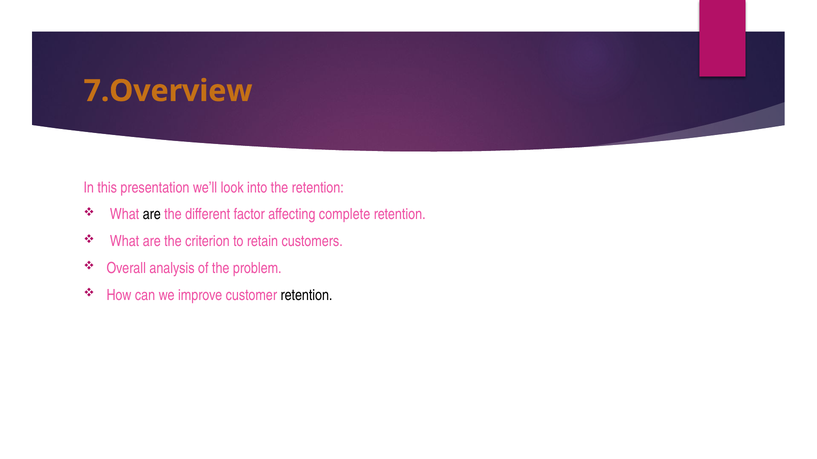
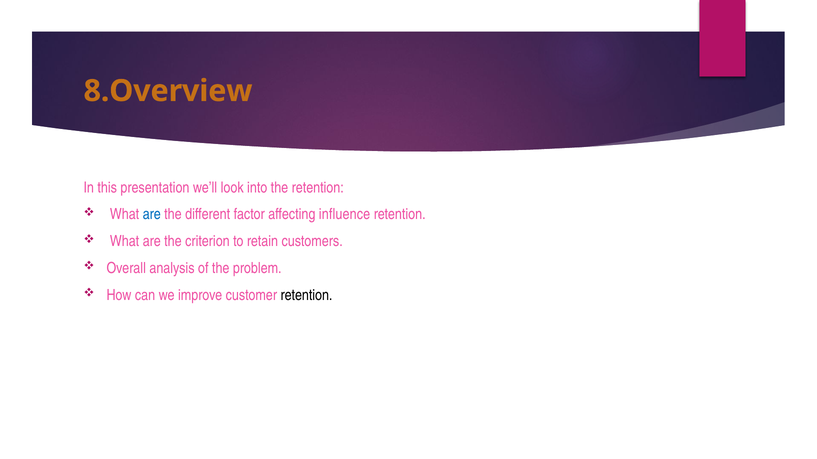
7.Overview: 7.Overview -> 8.Overview (168, 91)
are colour: black -> blue (152, 215)
complete: complete -> influence (345, 215)
